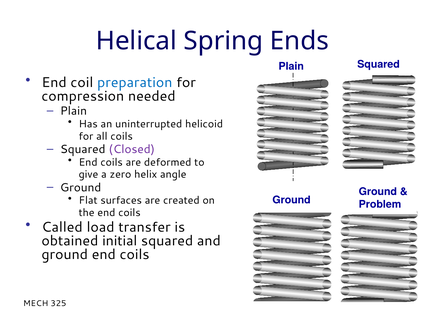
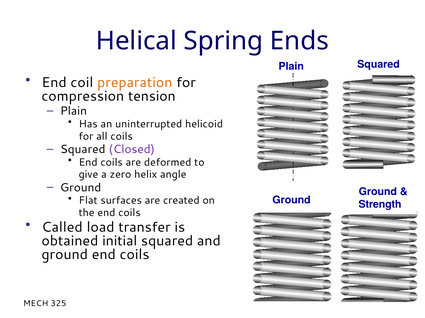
preparation colour: blue -> orange (135, 83)
needed: needed -> tension (152, 96)
Problem: Problem -> Strength (380, 205)
